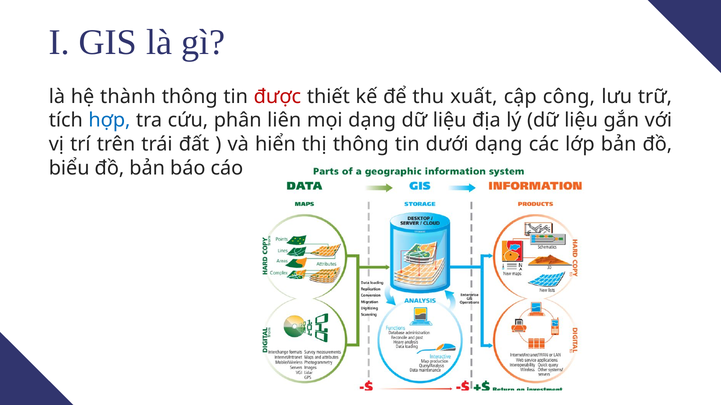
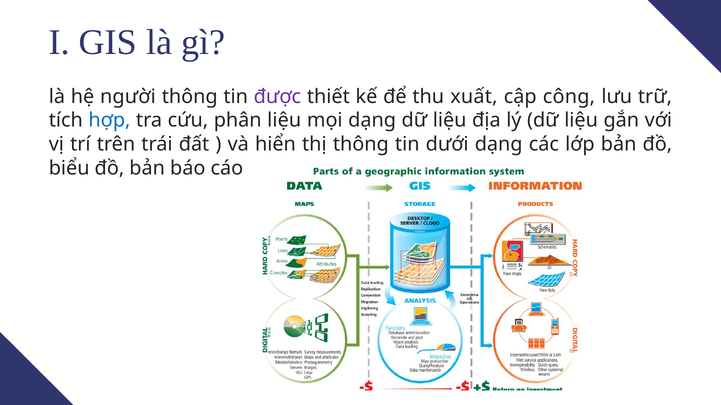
thành: thành -> người (128, 97)
được colour: red -> purple (277, 97)
phân liên: liên -> liệu (284, 121)
